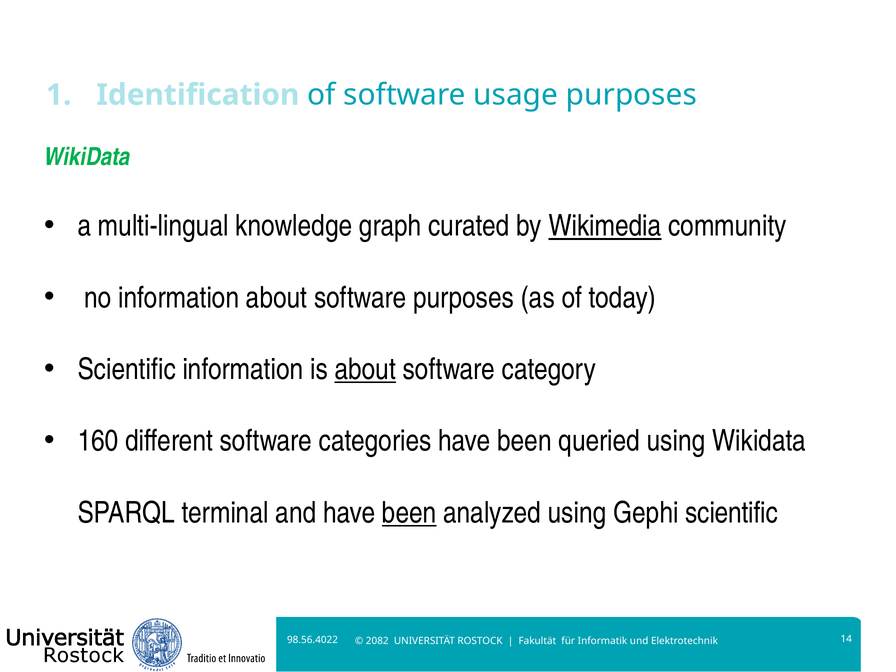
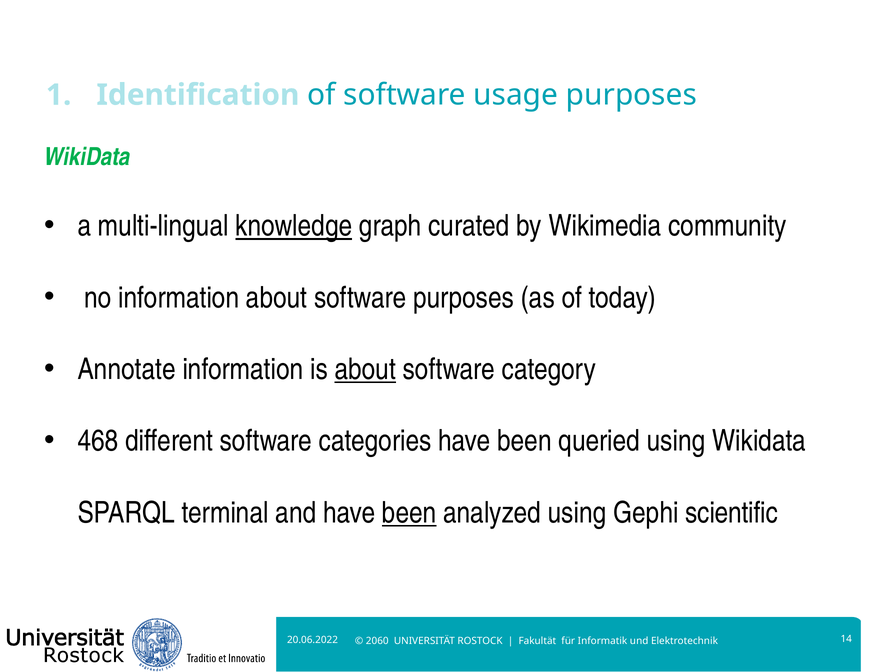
knowledge underline: none -> present (294, 226)
Wikimedia underline: present -> none (605, 226)
Scientific: Scientific -> Annotate (127, 369)
160: 160 -> 468 (98, 441)
98.56.4022: 98.56.4022 -> 20.06.2022 (312, 640)
2082: 2082 -> 2060 (377, 641)
